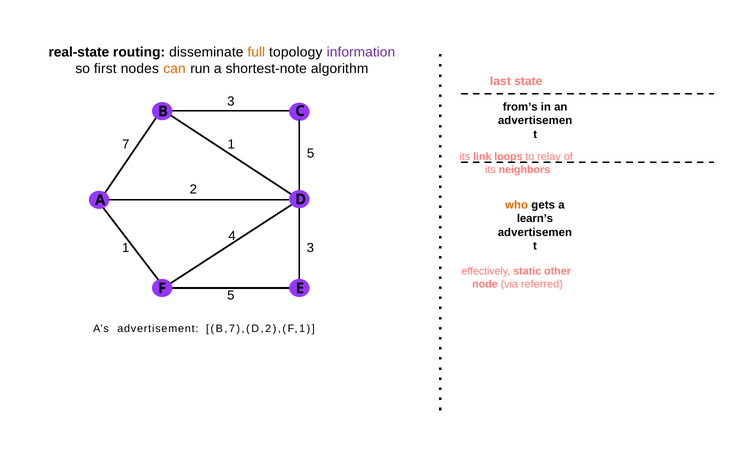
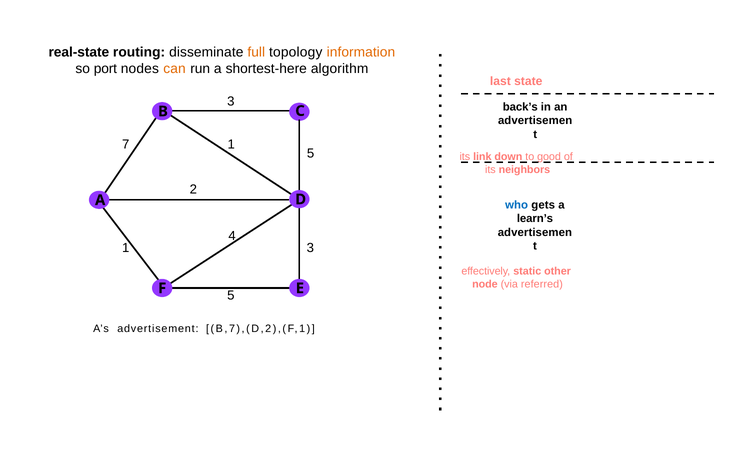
information colour: purple -> orange (361, 52)
first: first -> port (105, 69)
shortest-note: shortest-note -> shortest-here (266, 69)
from’s: from’s -> back’s (520, 107)
loops: loops -> down (508, 157)
relay: relay -> good (549, 157)
who colour: orange -> blue (517, 205)
